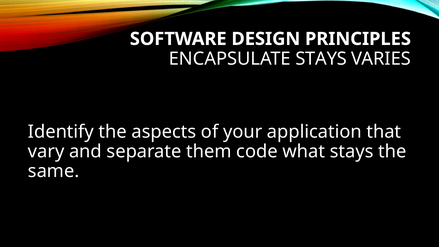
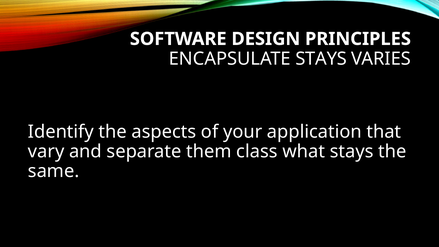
code: code -> class (257, 151)
